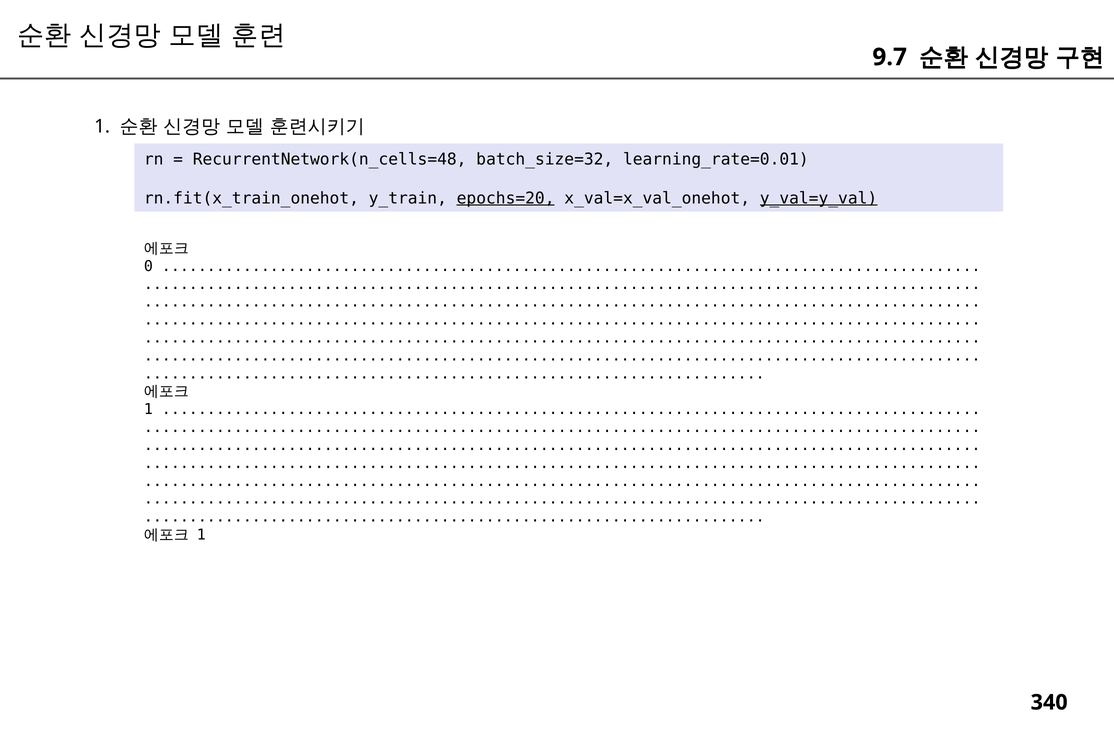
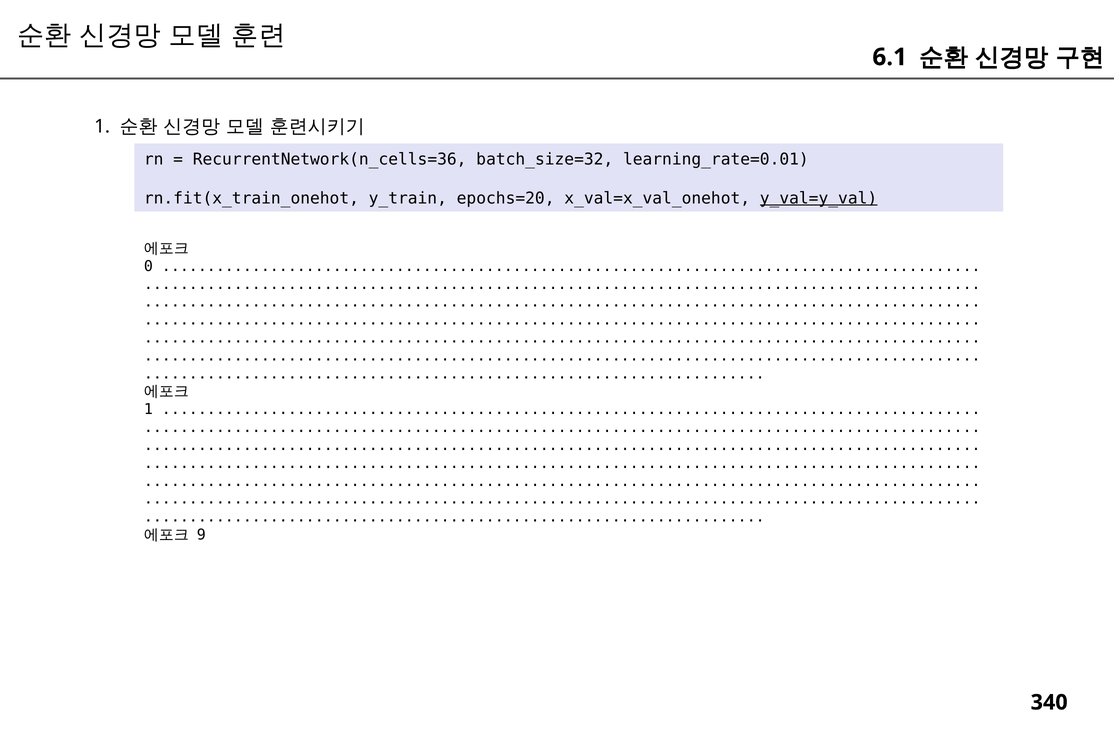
9.7: 9.7 -> 6.1 (890, 57)
RecurrentNetwork(n_cells=48: RecurrentNetwork(n_cells=48 -> RecurrentNetwork(n_cells=36 (330, 159)
epochs=20 underline: present -> none (506, 198)
1: 1 -> 9 (201, 535)
